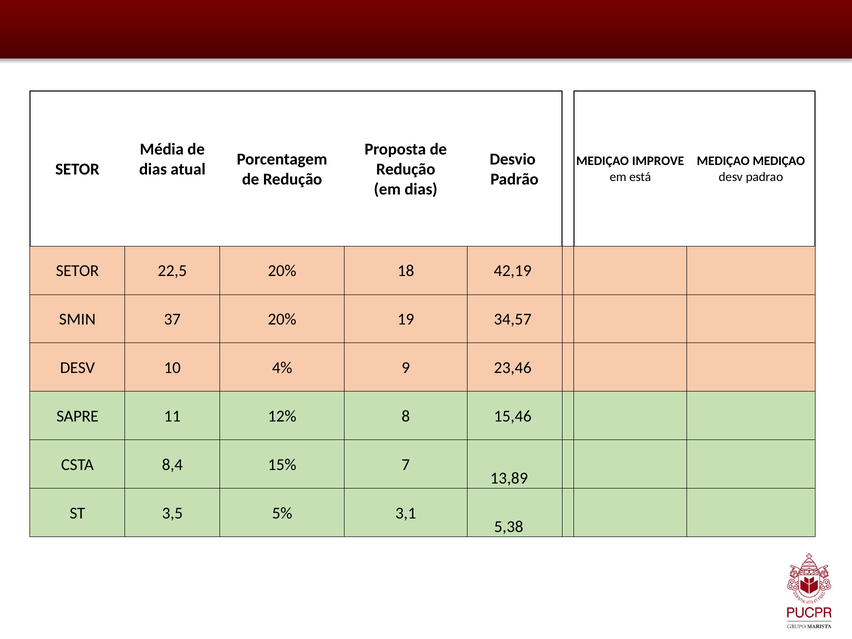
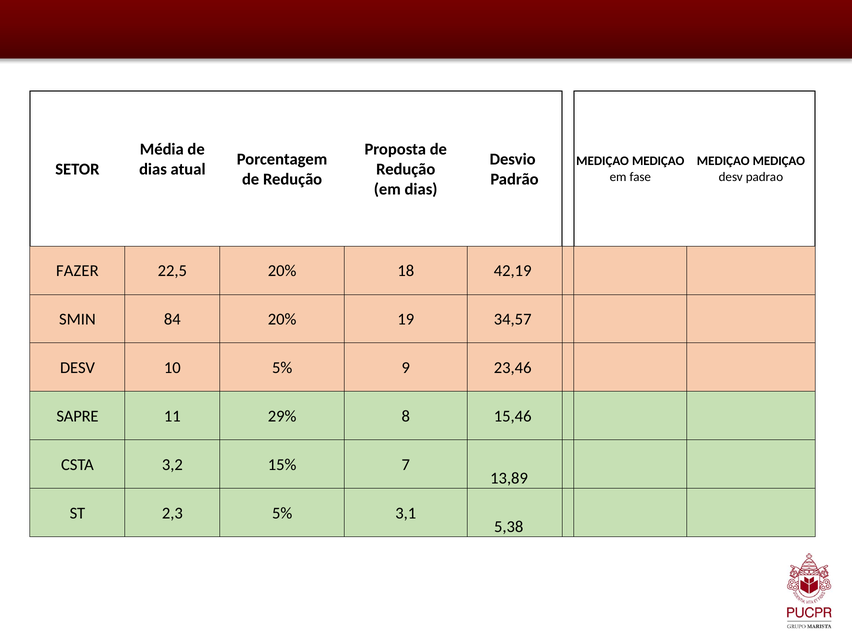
IMPROVE: IMPROVE -> MEDIÇAO (658, 161)
está: está -> fase (640, 177)
SETOR: SETOR -> FAZER (77, 271)
37: 37 -> 84 (172, 319)
10 4%: 4% -> 5% (282, 368)
12%: 12% -> 29% (282, 416)
8,4: 8,4 -> 3,2 (172, 465)
3,5: 3,5 -> 2,3 (172, 513)
